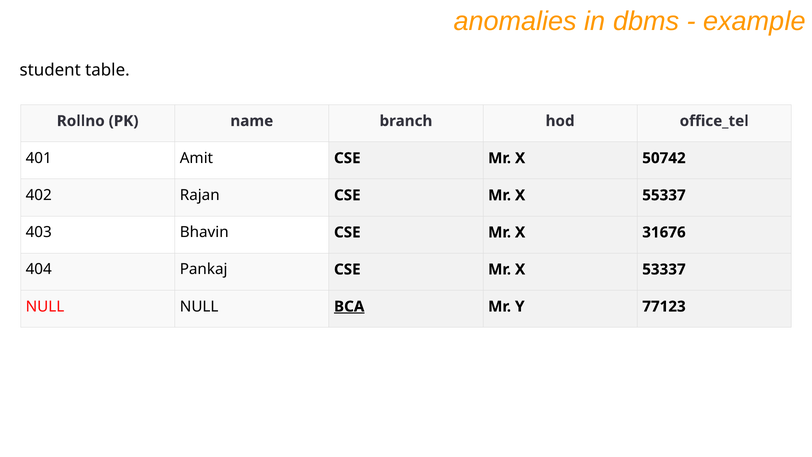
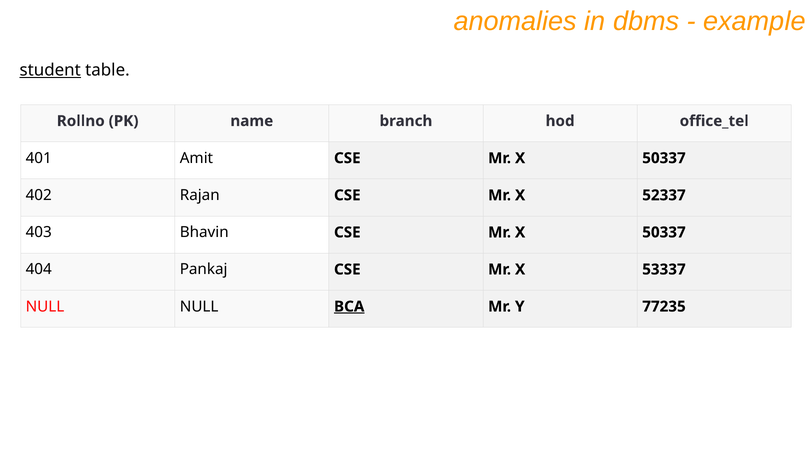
student underline: none -> present (50, 70)
50742: 50742 -> 50337 (664, 158)
55337: 55337 -> 52337 (664, 195)
31676: 31676 -> 50337 (664, 232)
77123: 77123 -> 77235 (664, 306)
